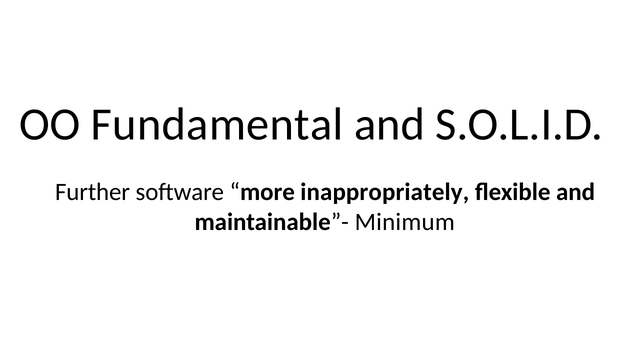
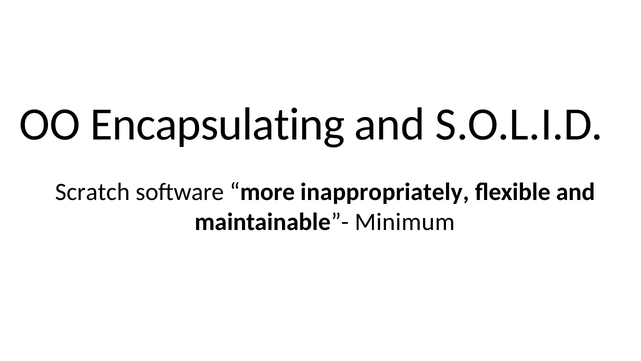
Fundamental: Fundamental -> Encapsulating (218, 124)
Further: Further -> Scratch (92, 192)
